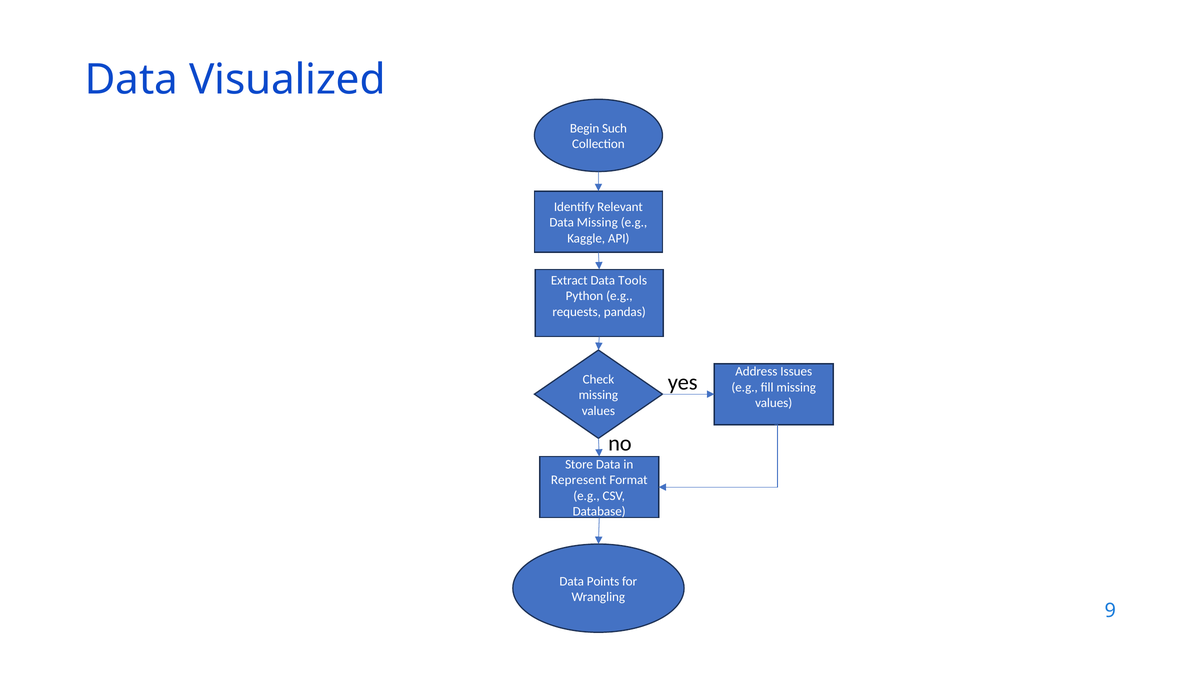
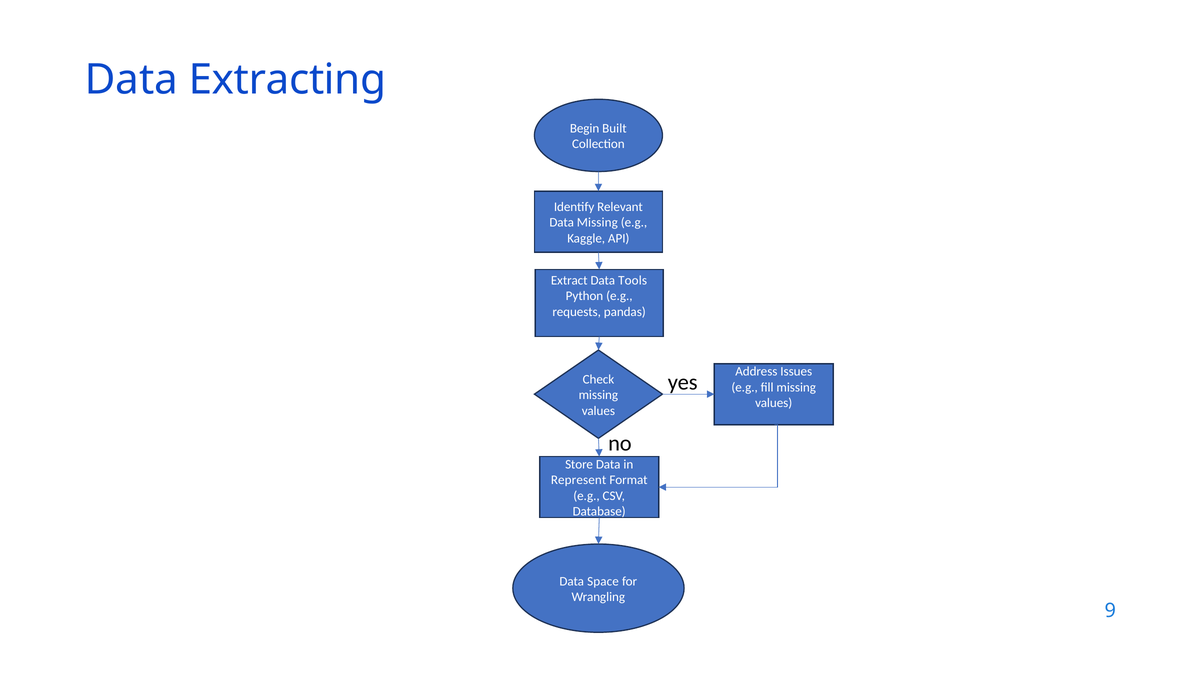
Visualized: Visualized -> Extracting (288, 80)
Such: Such -> Built (614, 129)
Points: Points -> Space (603, 582)
